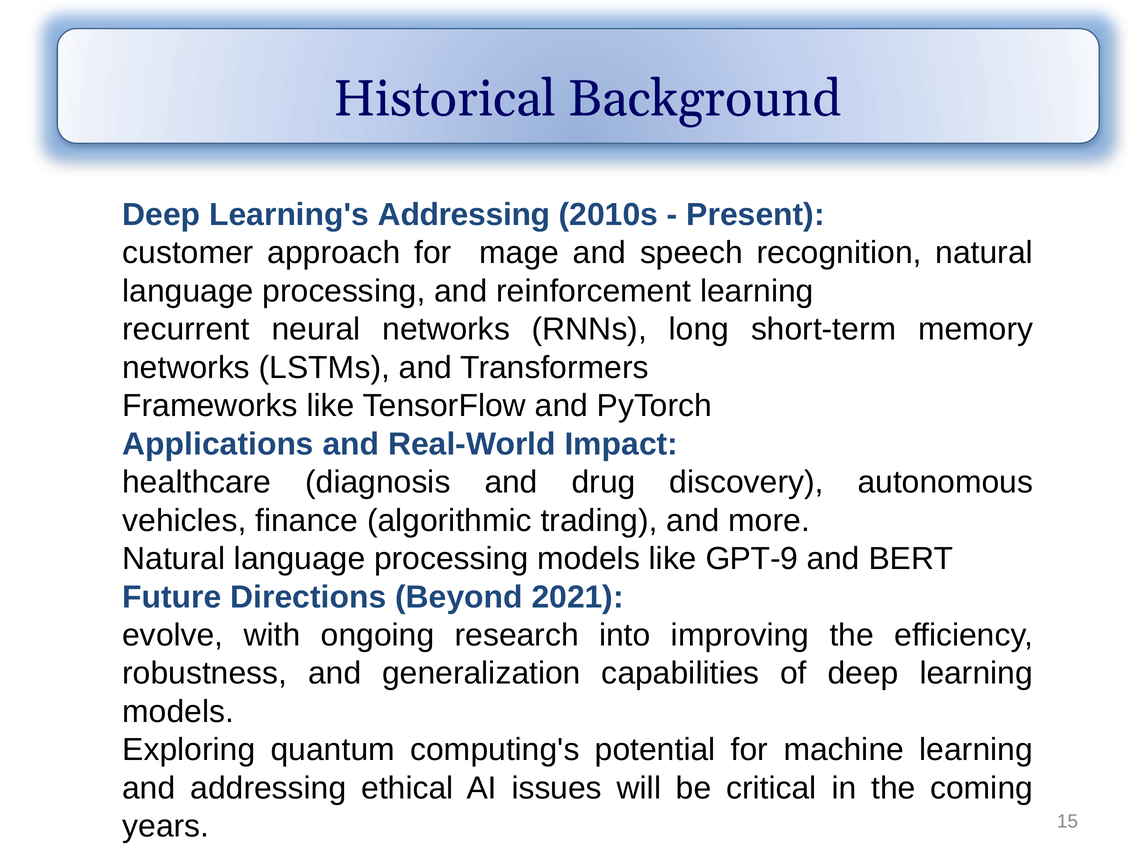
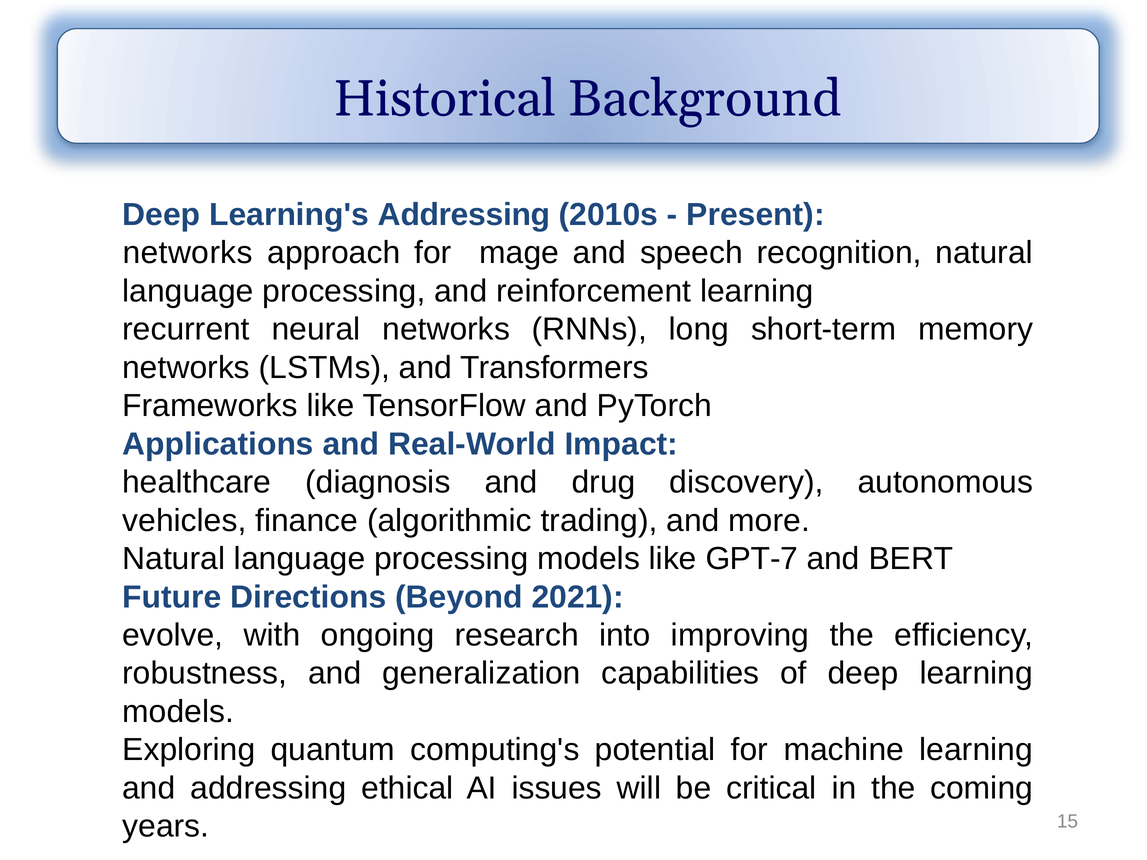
customer: customer -> networks (188, 253)
GPT-9: GPT-9 -> GPT-7 (752, 559)
